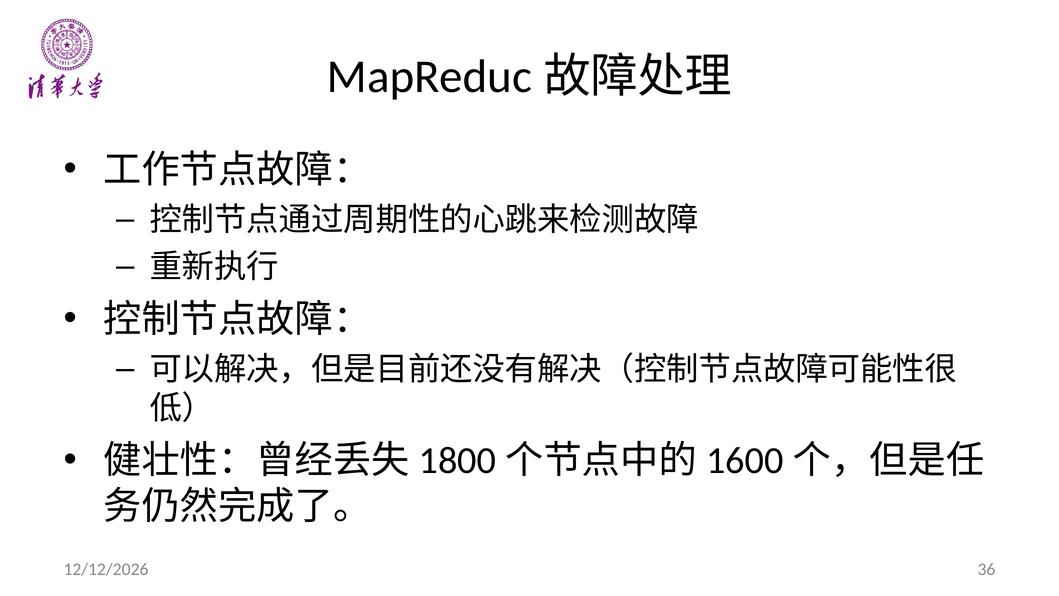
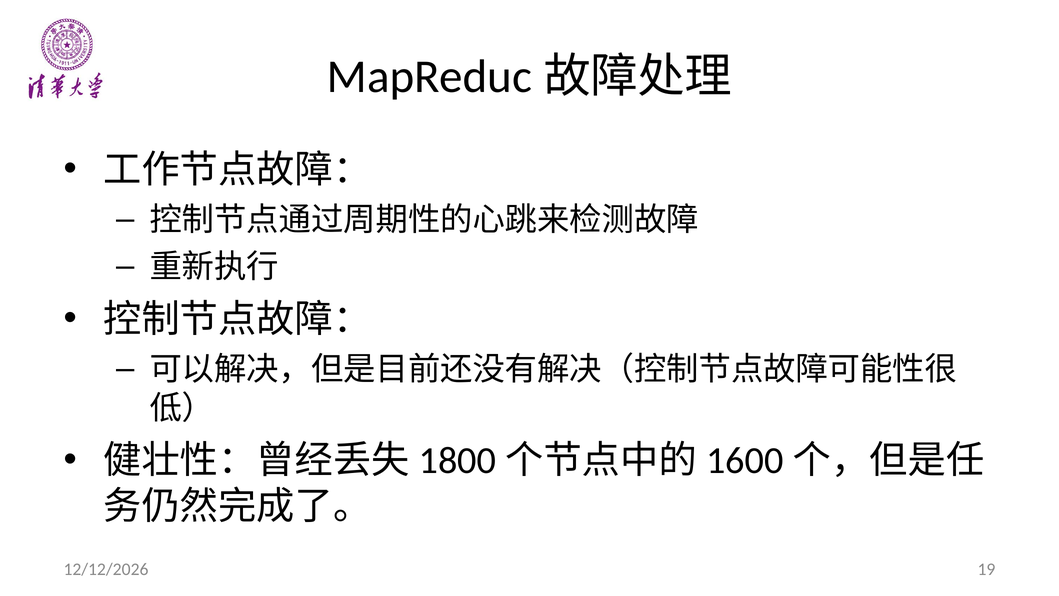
36: 36 -> 19 (987, 569)
